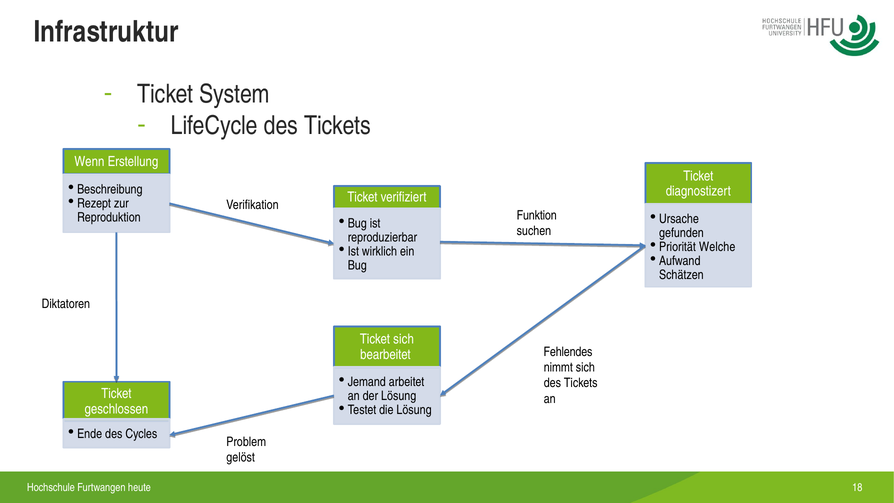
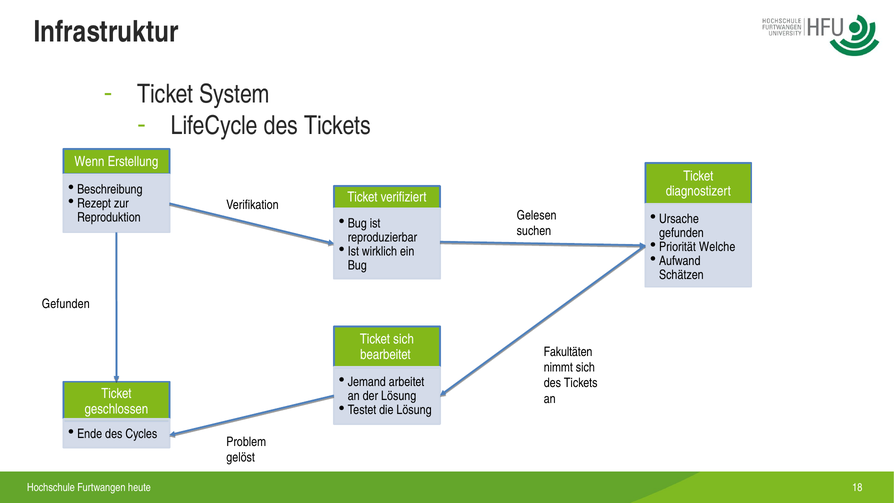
Funktion: Funktion -> Gelesen (537, 215)
Diktatoren: Diktatoren -> Gefunden (66, 304)
Fehlendes: Fehlendes -> Fakultäten (568, 352)
